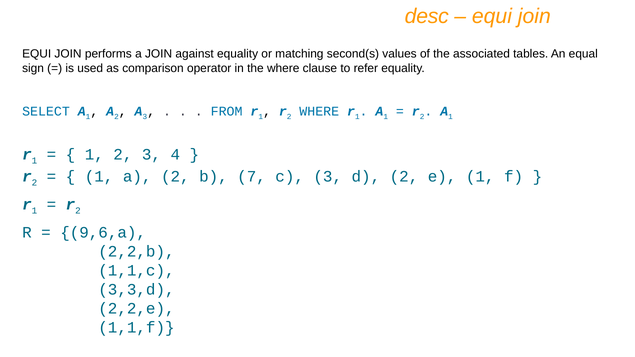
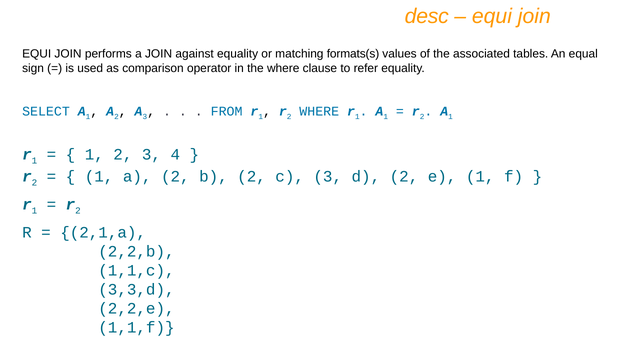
second(s: second(s -> formats(s (353, 54)
b 7: 7 -> 2 (252, 176)
9,6,a: 9,6,a -> 2,1,a (103, 232)
